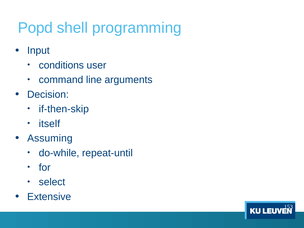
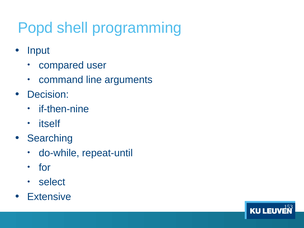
conditions: conditions -> compared (61, 65)
if-then-skip: if-then-skip -> if-then-nine (64, 109)
Assuming: Assuming -> Searching (50, 138)
